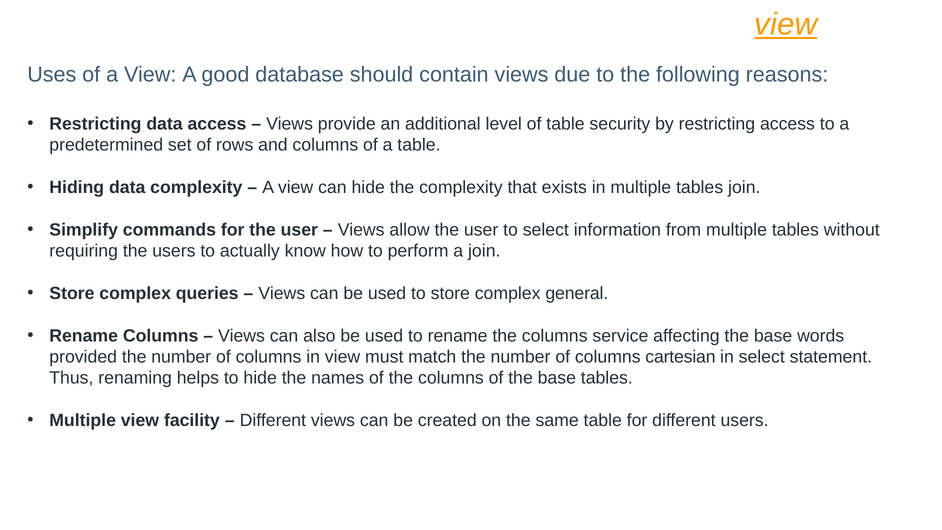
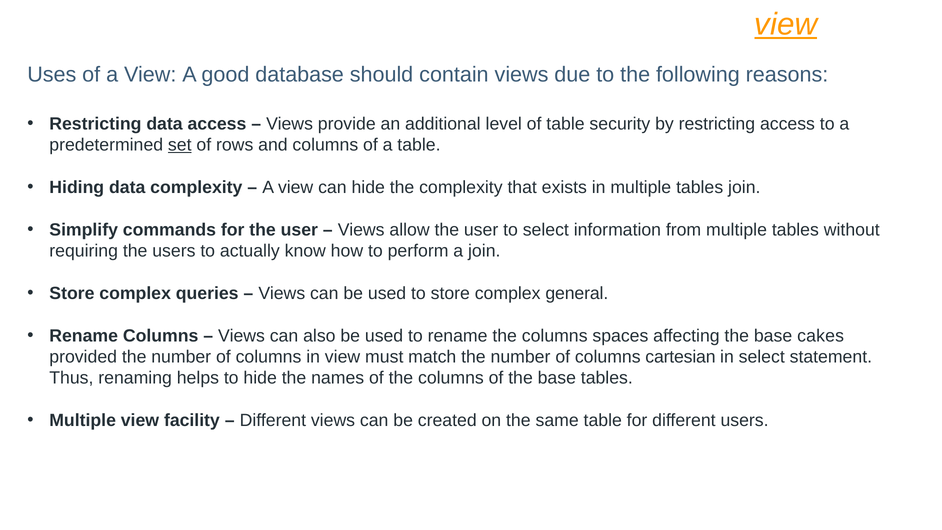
set underline: none -> present (180, 145)
service: service -> spaces (620, 336)
words: words -> cakes (821, 336)
